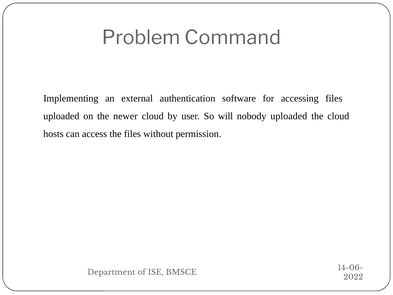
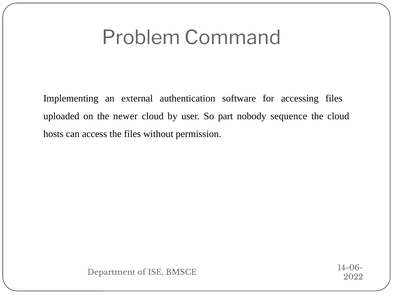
will: will -> part (226, 116)
nobody uploaded: uploaded -> sequence (289, 116)
